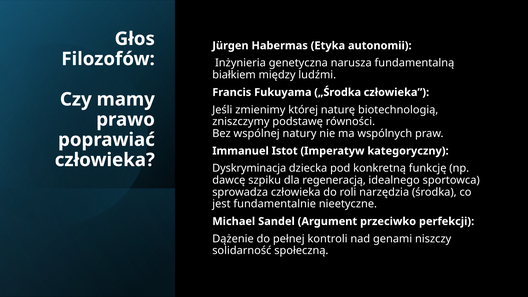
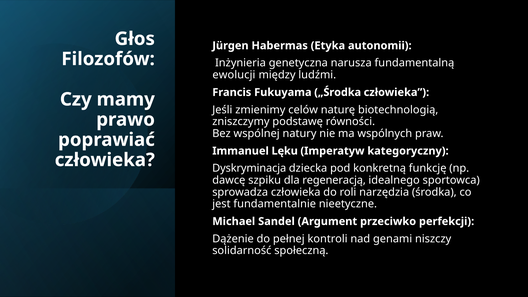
białkiem: białkiem -> ewolucji (234, 75)
której: której -> celów (303, 110)
Istot: Istot -> Lęku (285, 151)
